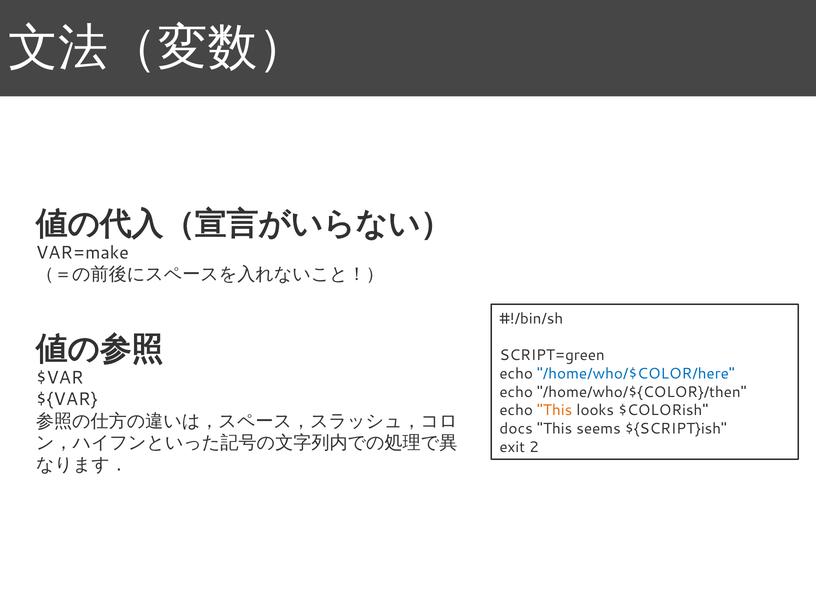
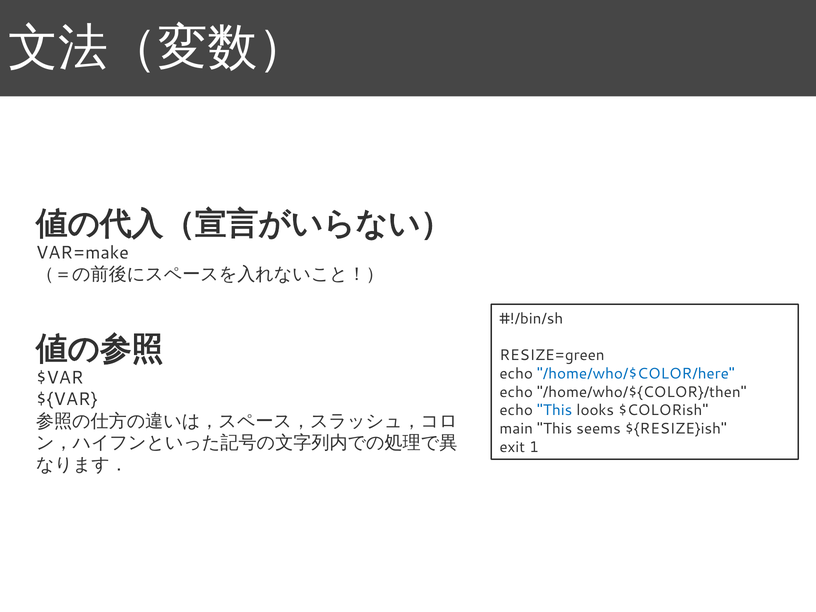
SCRIPT=green: SCRIPT=green -> RESIZE=green (552, 355)
This colour: orange -> blue (555, 410)
docs: docs -> main (516, 429)
${SCRIPT}ish: ${SCRIPT}ish -> ${RESIZE}ish (676, 429)
2: 2 -> 1 (534, 447)
